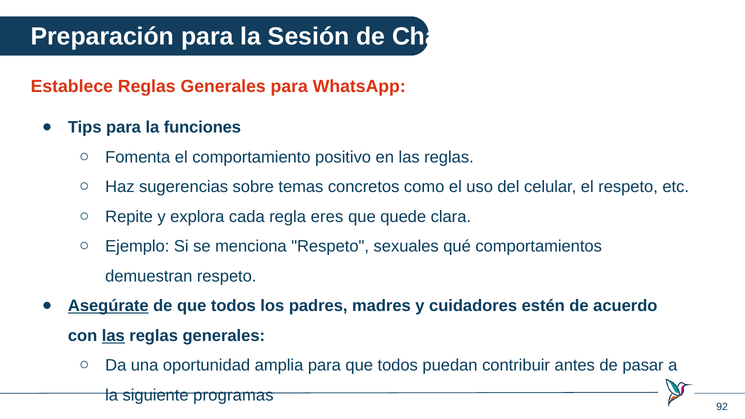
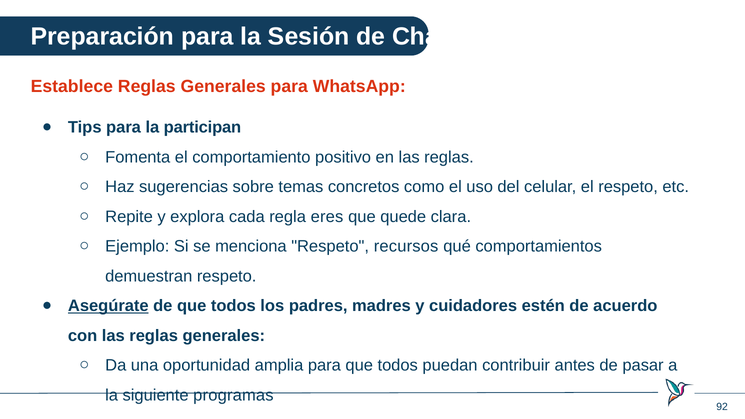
funciones: funciones -> participan (202, 127)
sexuales: sexuales -> recursos (406, 246)
las underline: present -> none (113, 336)
